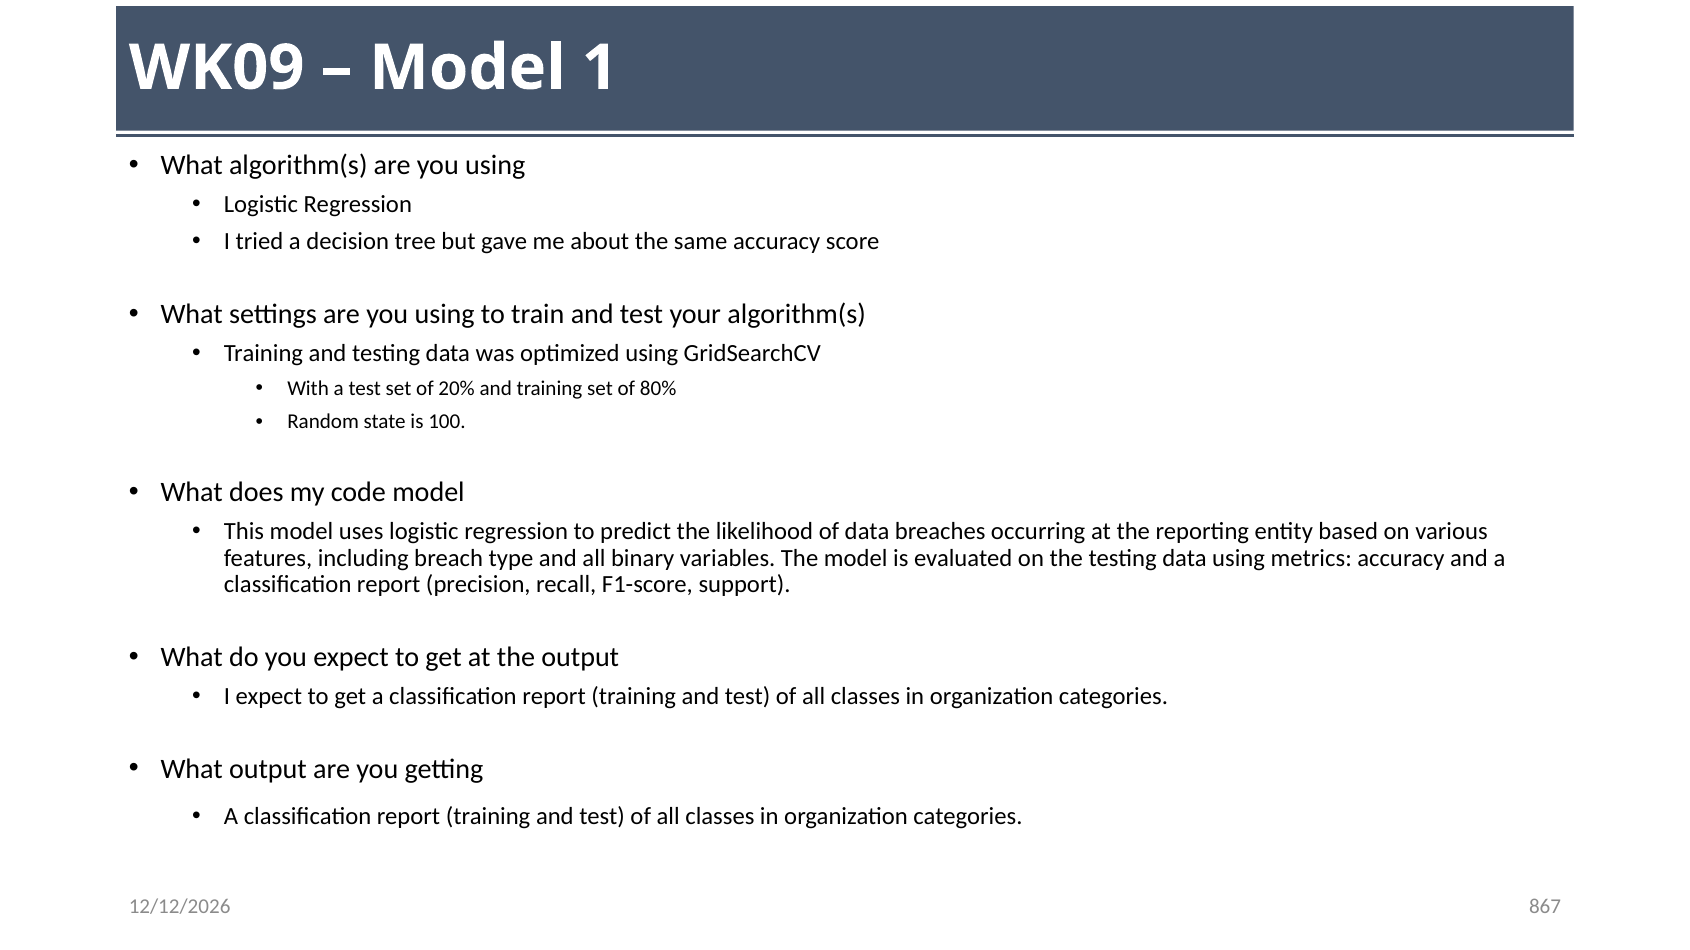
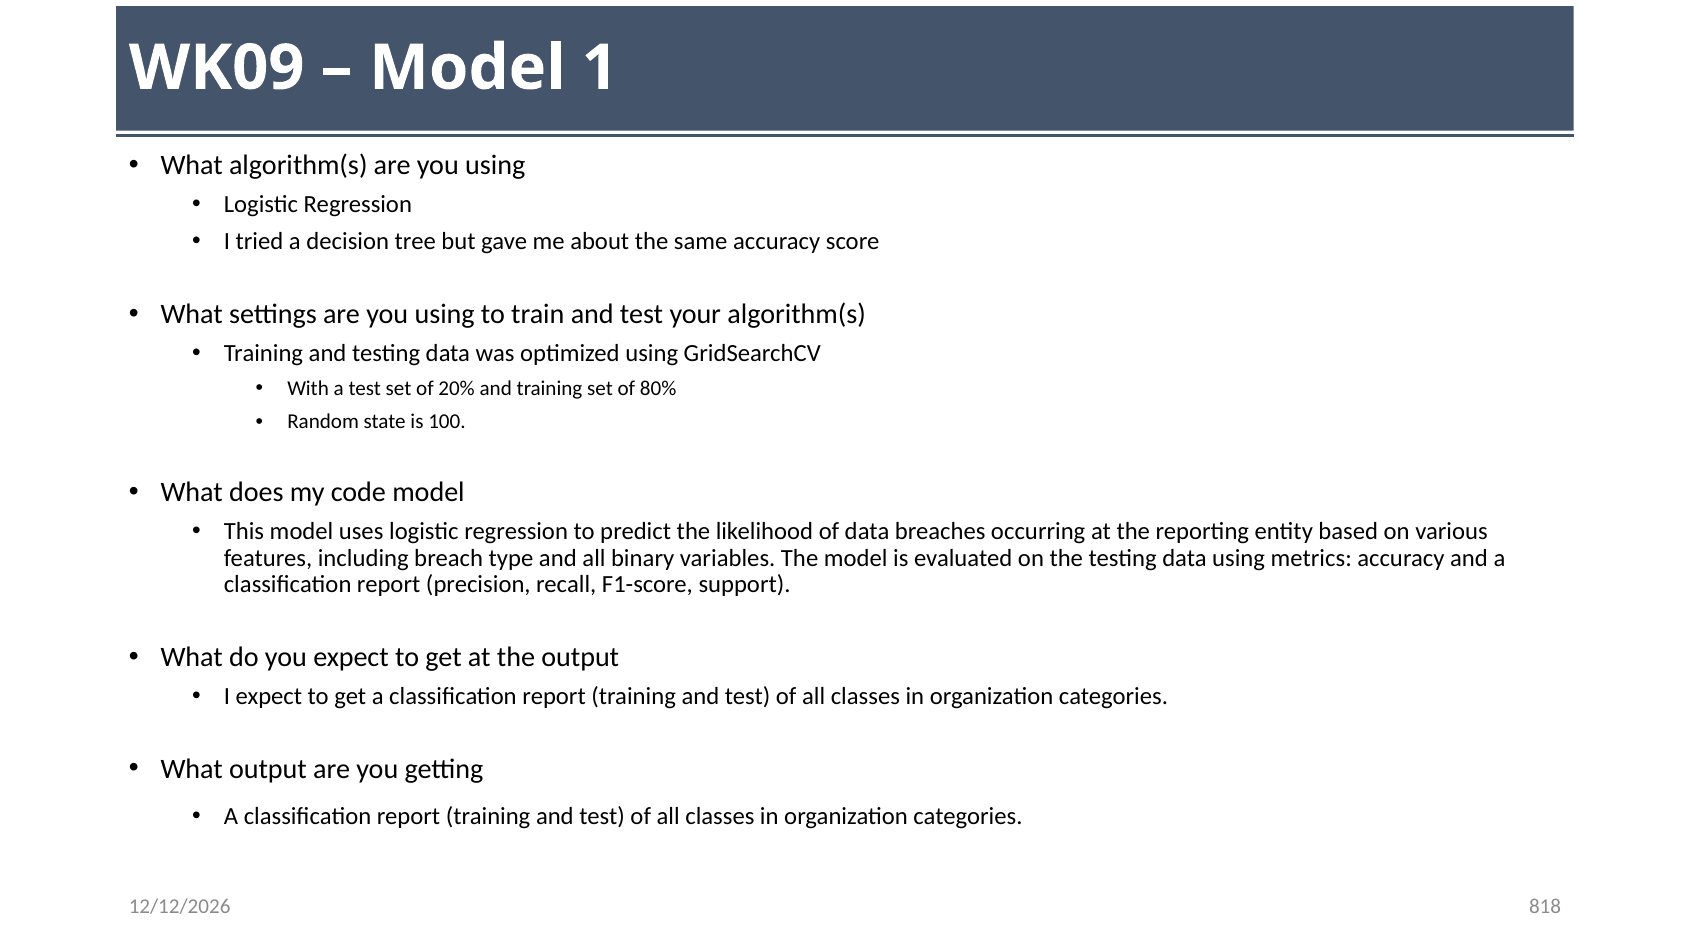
867: 867 -> 818 (1545, 908)
